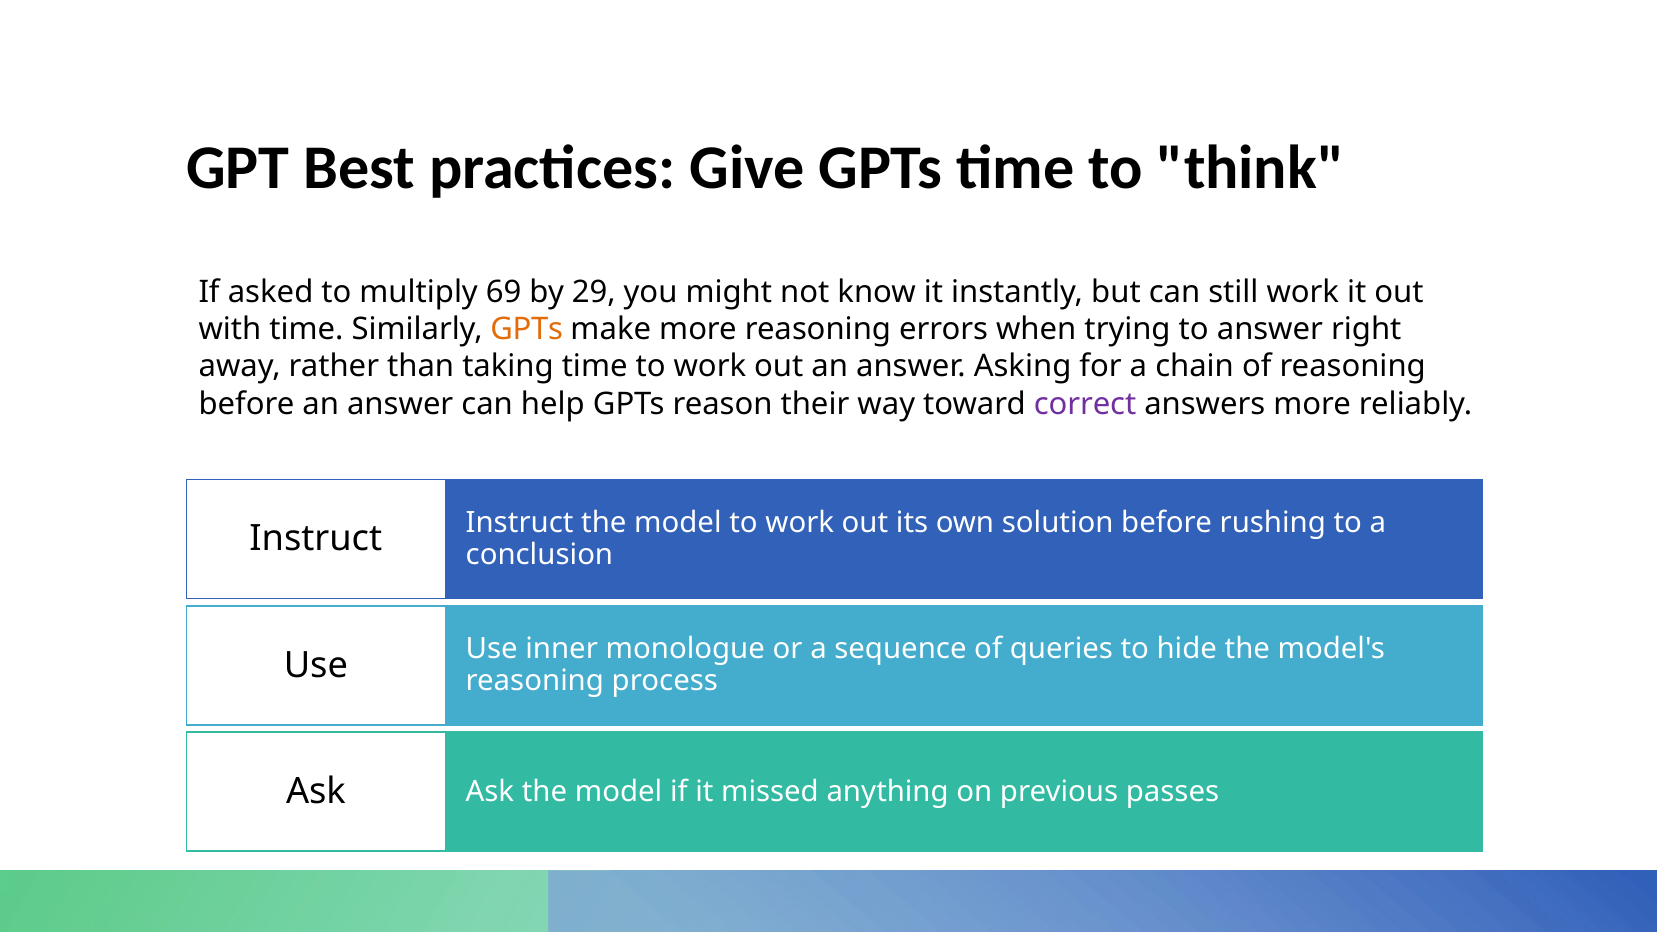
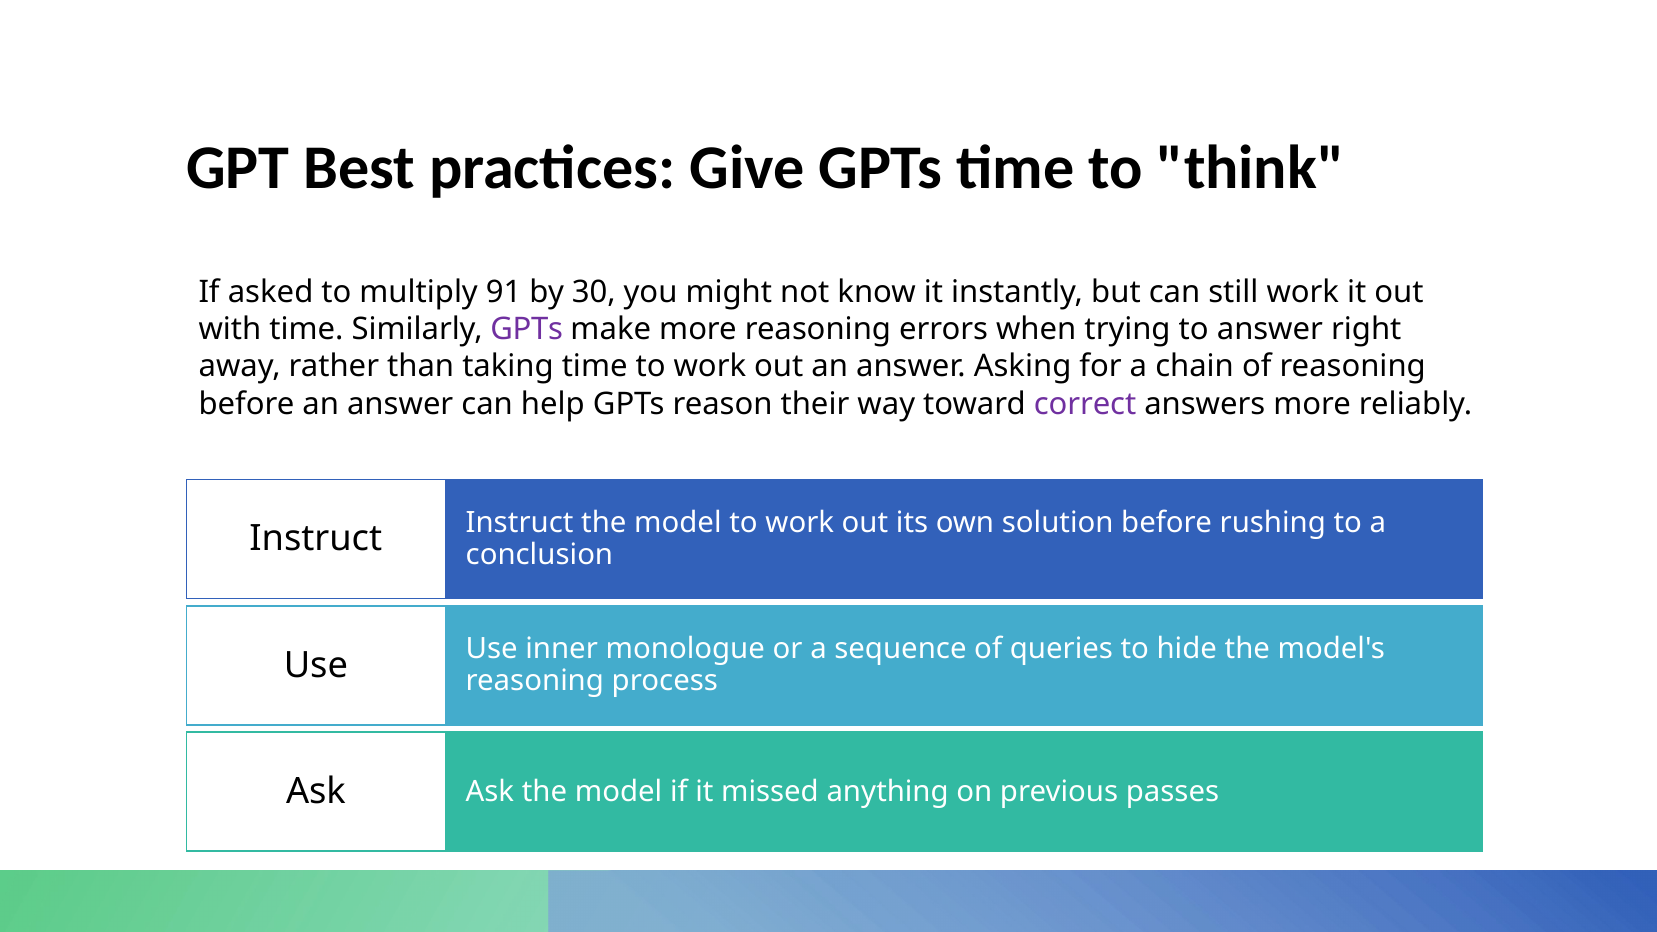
69: 69 -> 91 (504, 292)
29: 29 -> 30 (594, 292)
GPTs colour: orange -> purple (527, 329)
